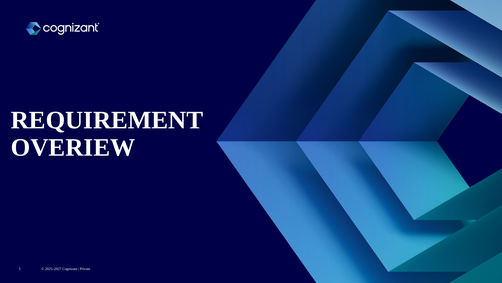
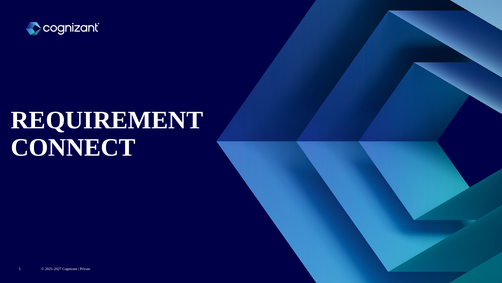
OVERIEW: OVERIEW -> CONNECT (73, 147)
